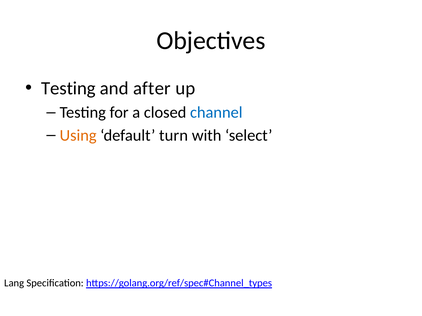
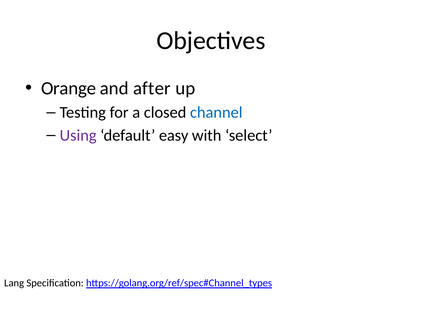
Testing: Testing -> Orange (69, 89)
Using colour: orange -> purple (78, 136)
turn: turn -> easy (174, 136)
